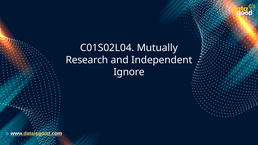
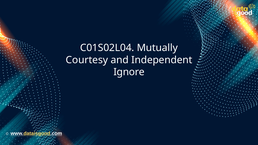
Research: Research -> Courtesy (87, 60)
